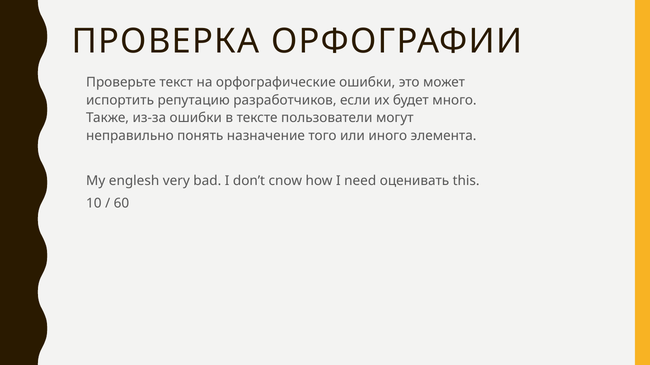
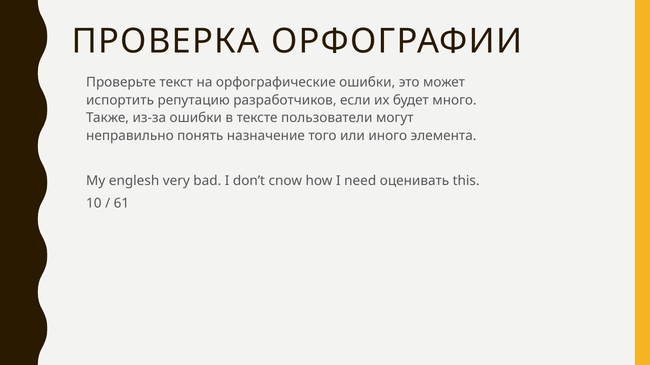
60: 60 -> 61 (121, 204)
